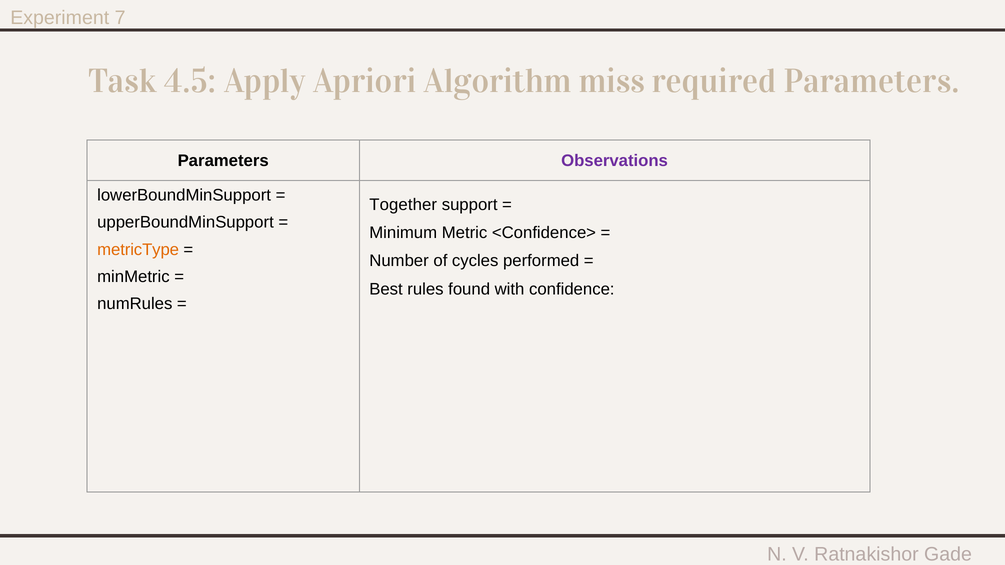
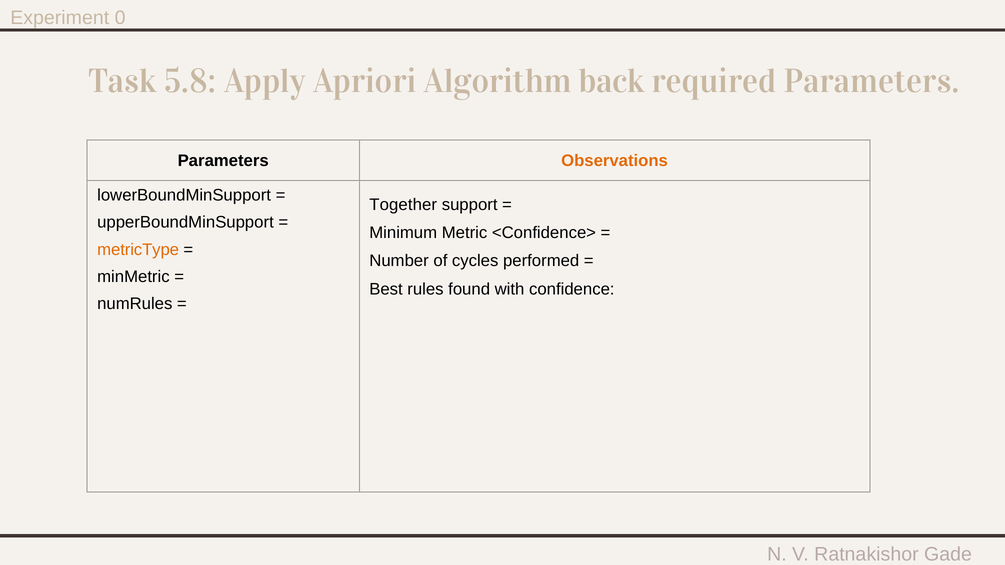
7: 7 -> 0 (120, 18)
4.5: 4.5 -> 5.8 (190, 81)
miss: miss -> back (612, 81)
Observations colour: purple -> orange (615, 161)
